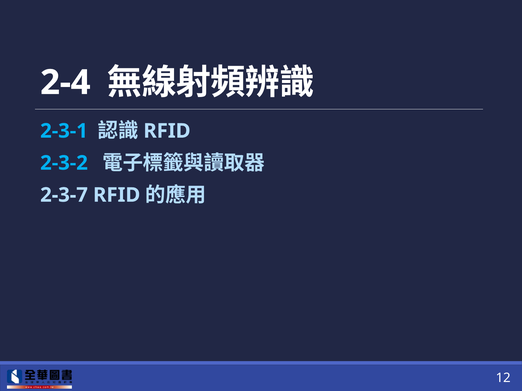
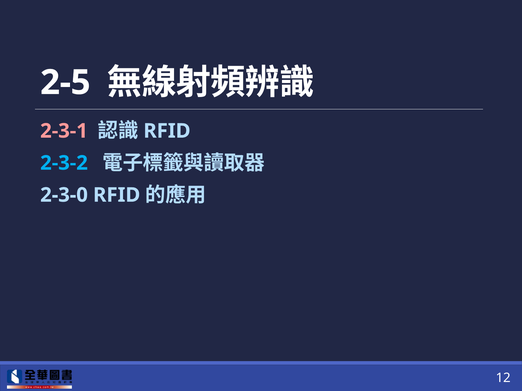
2-4: 2-4 -> 2-5 (65, 83)
2-3-1 colour: light blue -> pink (64, 131)
2-3-7: 2-3-7 -> 2-3-0 (64, 195)
